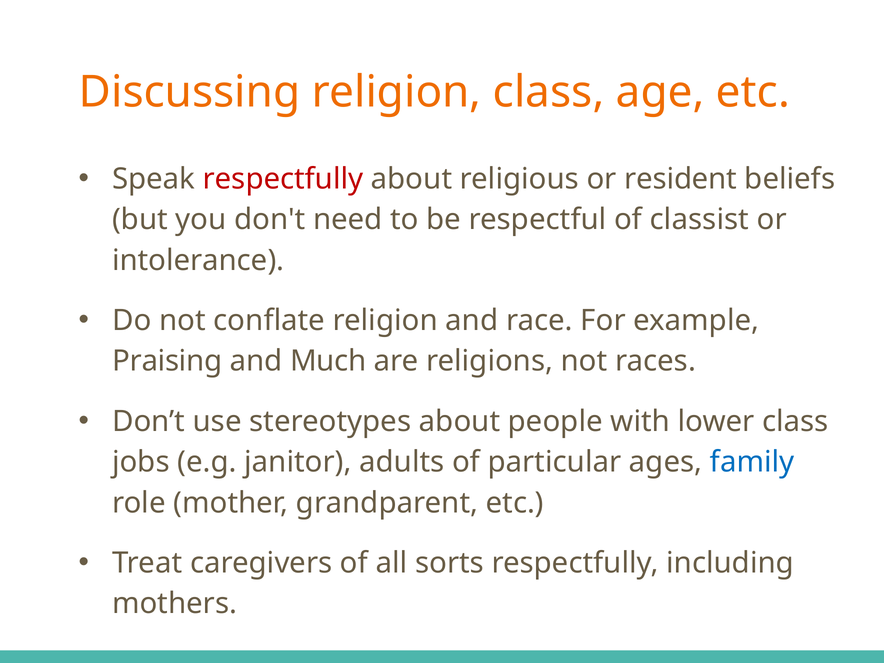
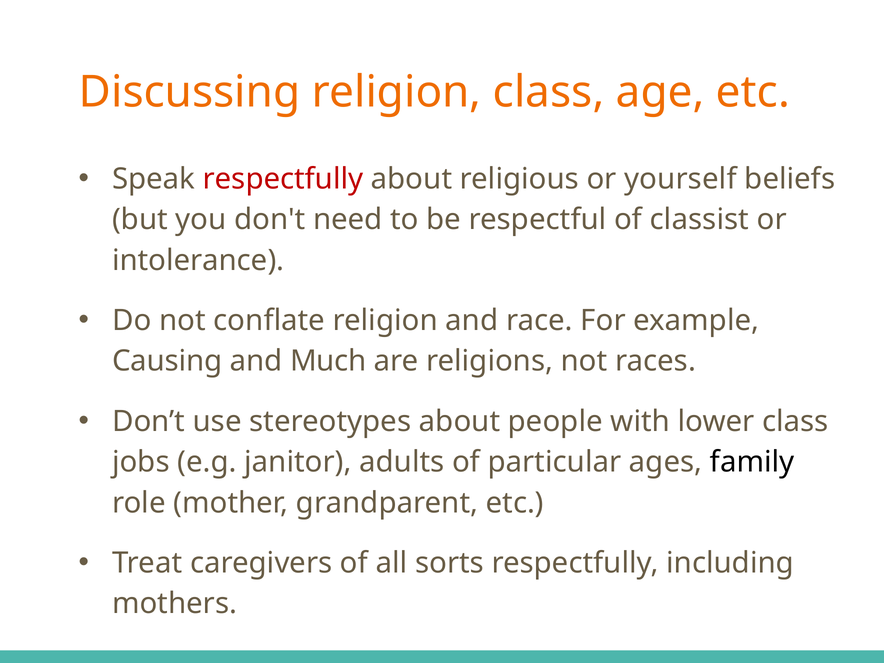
resident: resident -> yourself (681, 179)
Praising: Praising -> Causing (167, 361)
family colour: blue -> black (752, 462)
